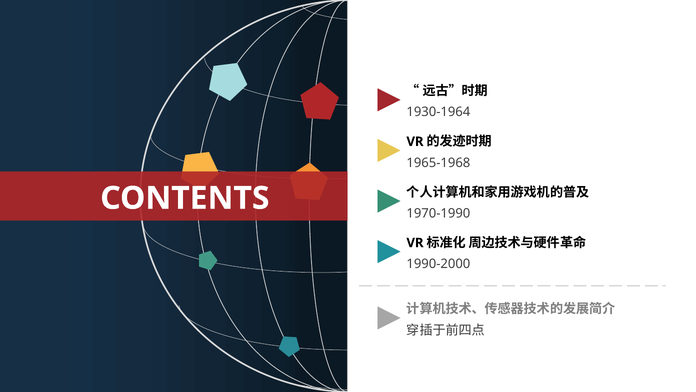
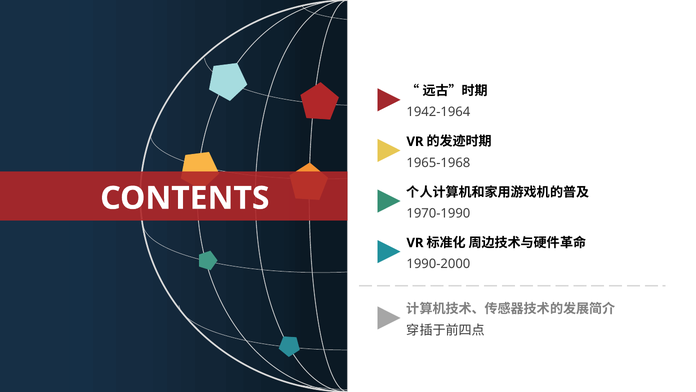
1930-1964: 1930-1964 -> 1942-1964 (438, 112)
